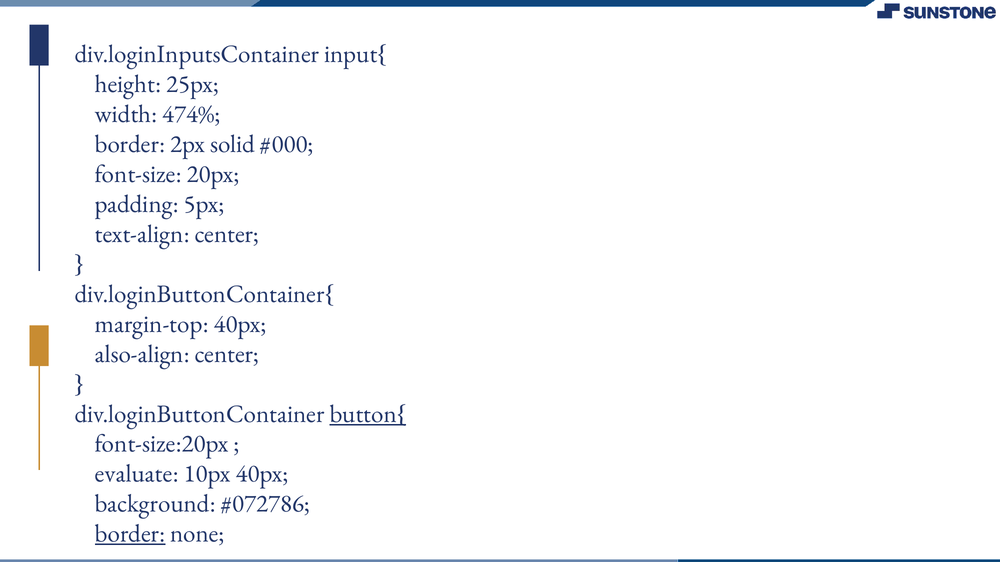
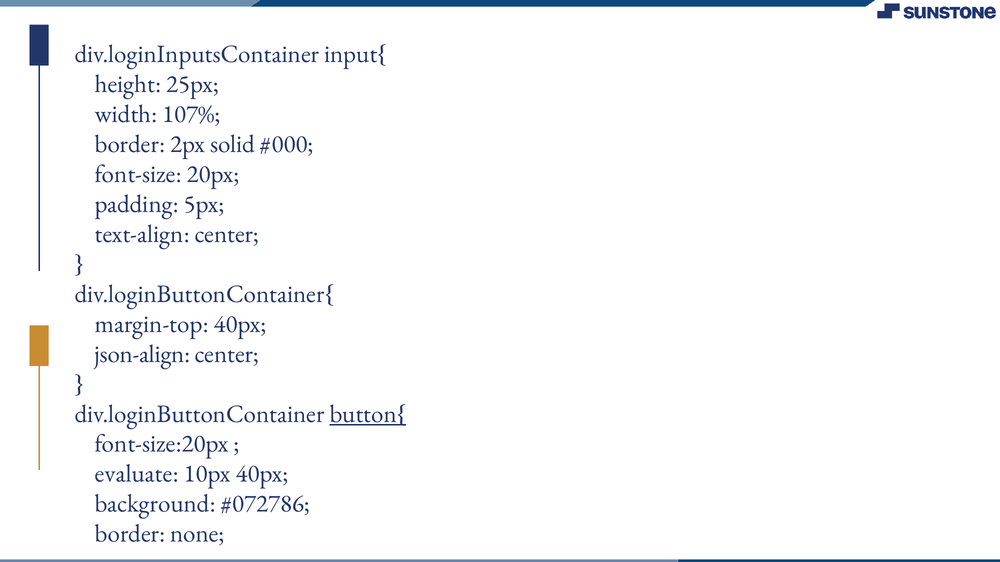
474%: 474% -> 107% (191, 114)
also-align: also-align -> json-align (142, 354)
border underline: present -> none (130, 534)
